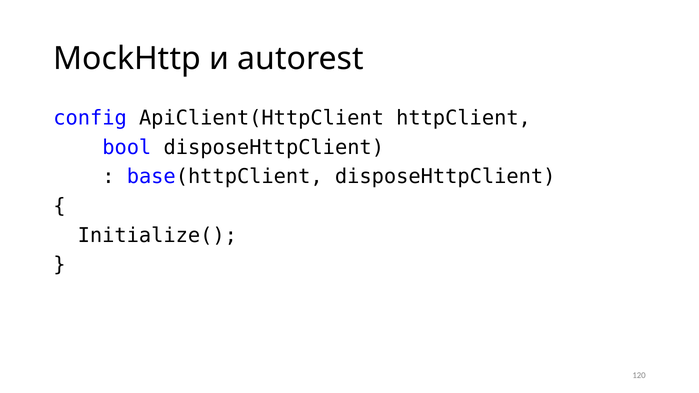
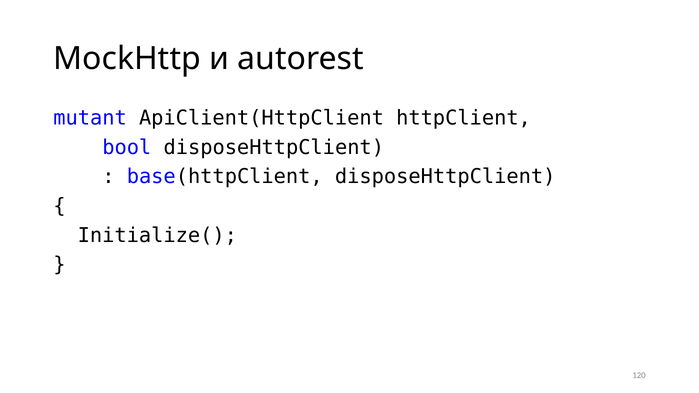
config: config -> mutant (90, 118)
